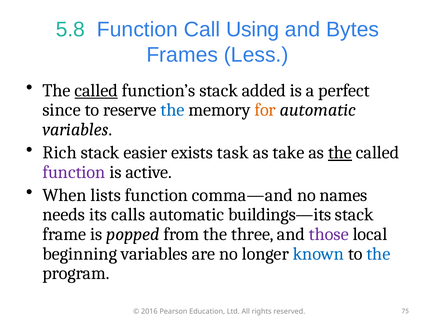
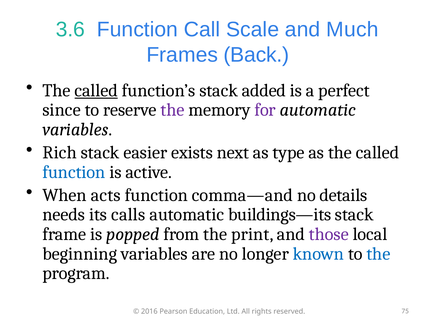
5.8: 5.8 -> 3.6 (70, 29)
Using: Using -> Scale (253, 29)
Bytes: Bytes -> Much (352, 29)
Less: Less -> Back (256, 55)
the colour: blue -> purple (172, 110)
for colour: orange -> purple (265, 110)
task: task -> next (233, 153)
take: take -> type (288, 153)
the underline: present -> none (340, 153)
function colour: purple -> blue (74, 172)
lists: lists -> acts (106, 195)
names: names -> details (343, 195)
three: three -> print (252, 234)
